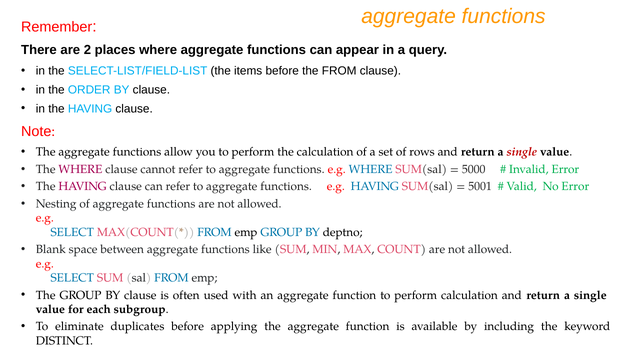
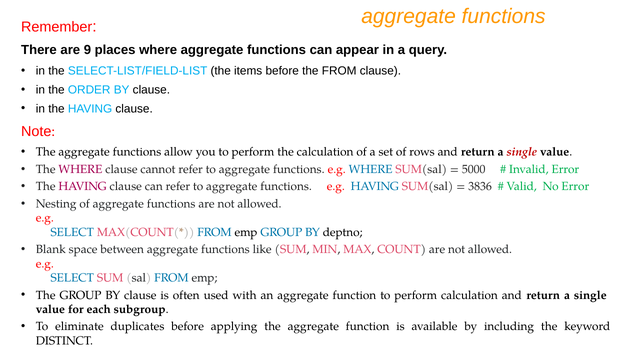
2: 2 -> 9 (87, 50)
5001: 5001 -> 3836 (480, 186)
